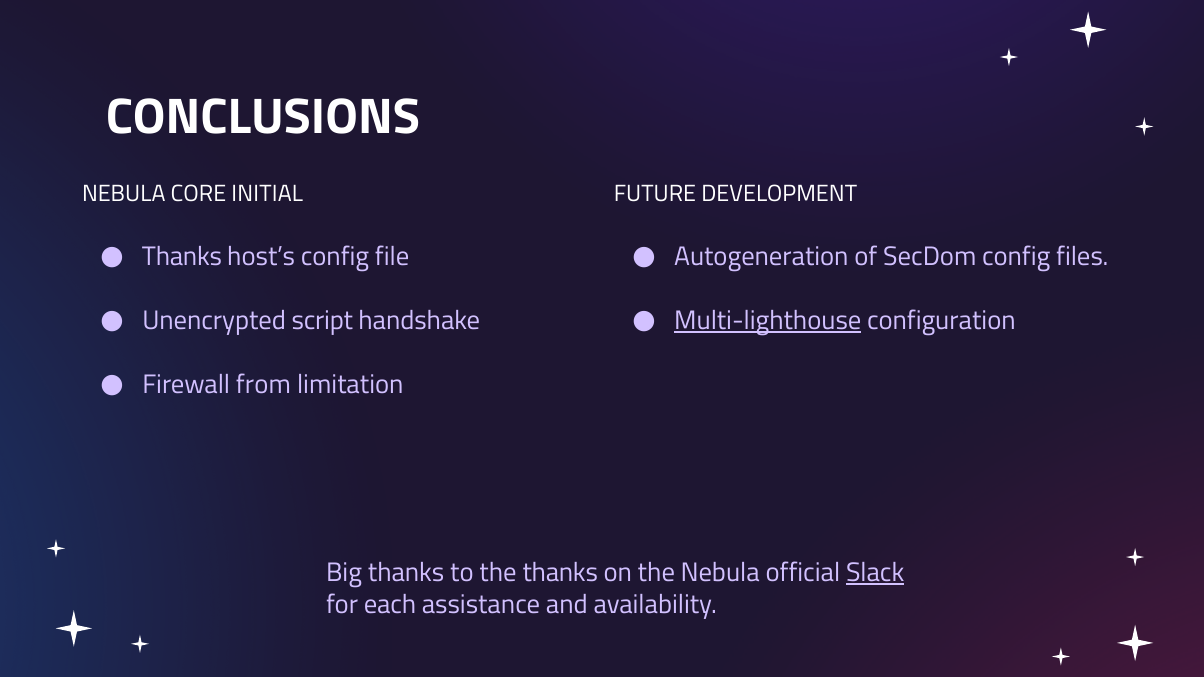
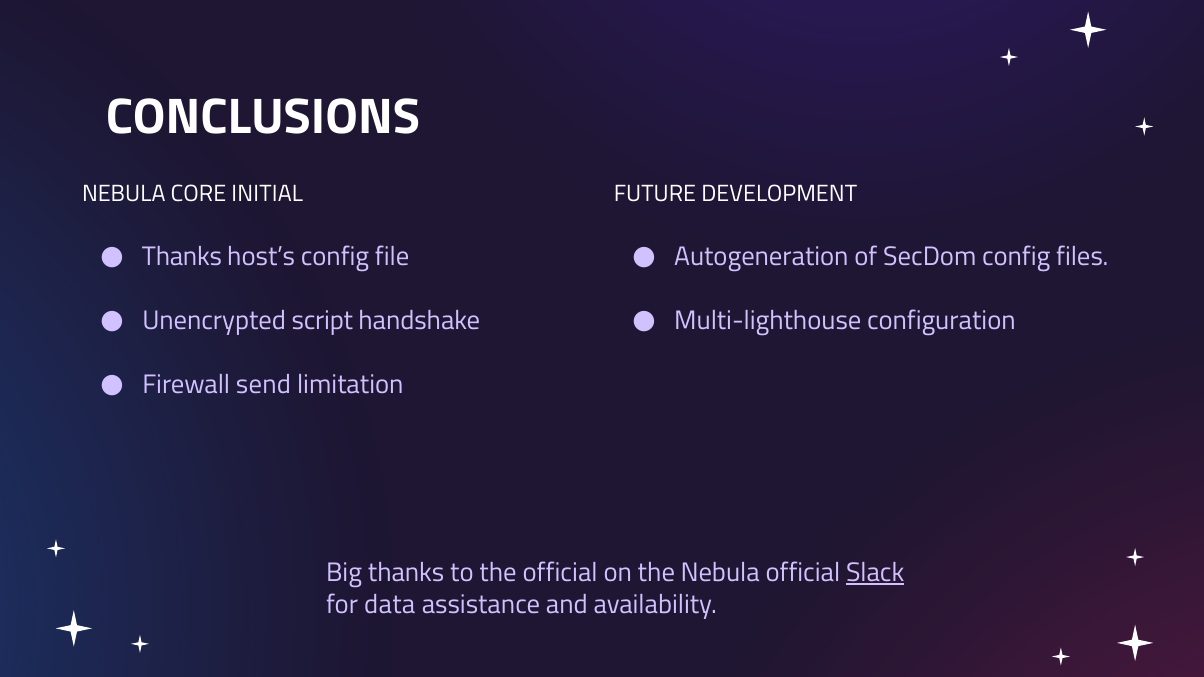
Multi-lighthouse underline: present -> none (768, 321)
from: from -> send (263, 385)
the thanks: thanks -> official (560, 573)
each: each -> data (390, 605)
